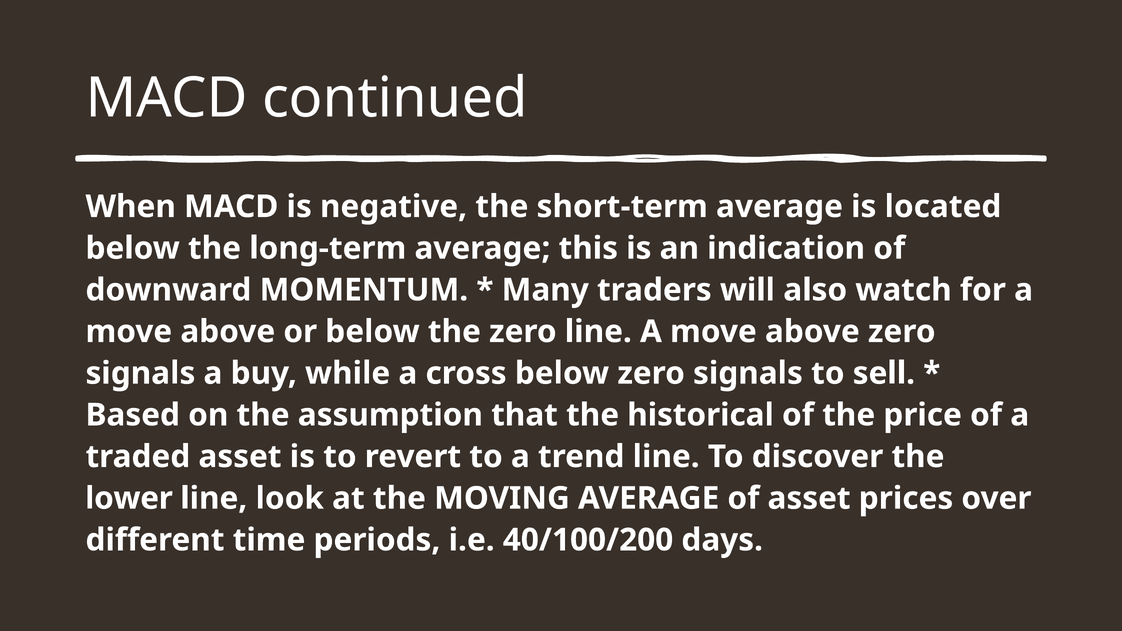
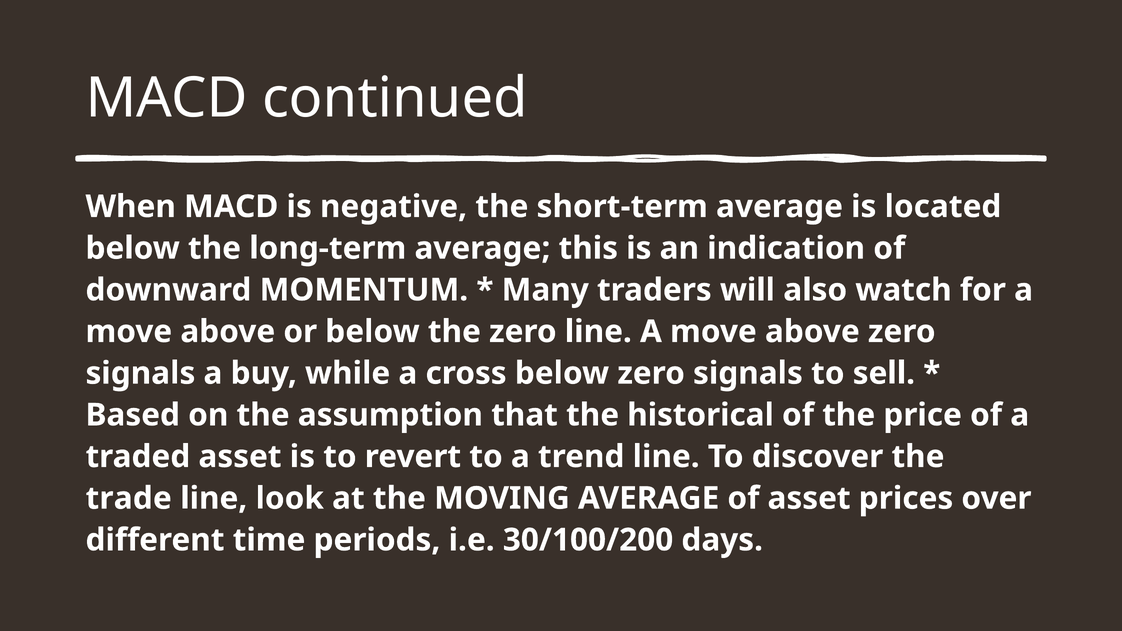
lower: lower -> trade (129, 498)
40/100/200: 40/100/200 -> 30/100/200 (588, 540)
